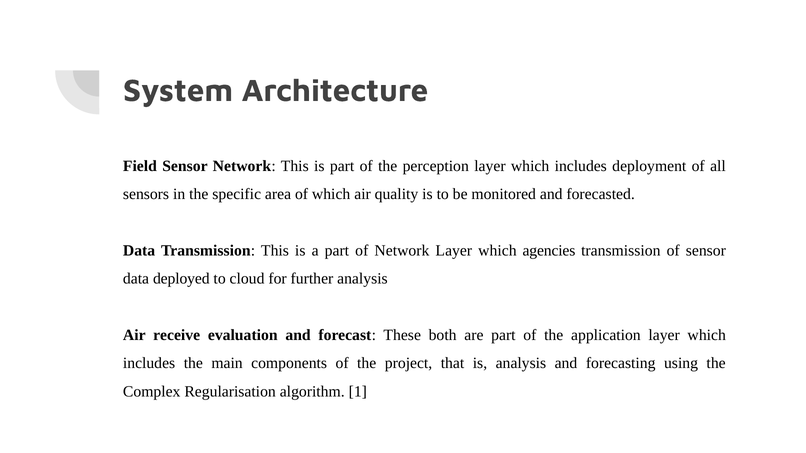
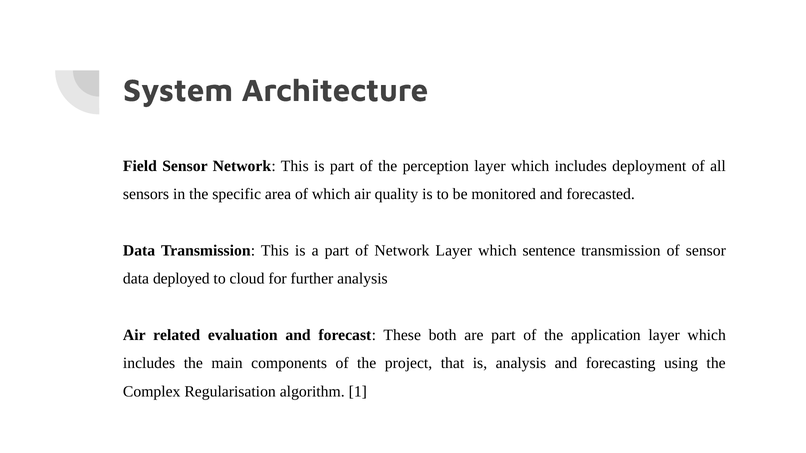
agencies: agencies -> sentence (549, 251)
receive: receive -> related (177, 335)
